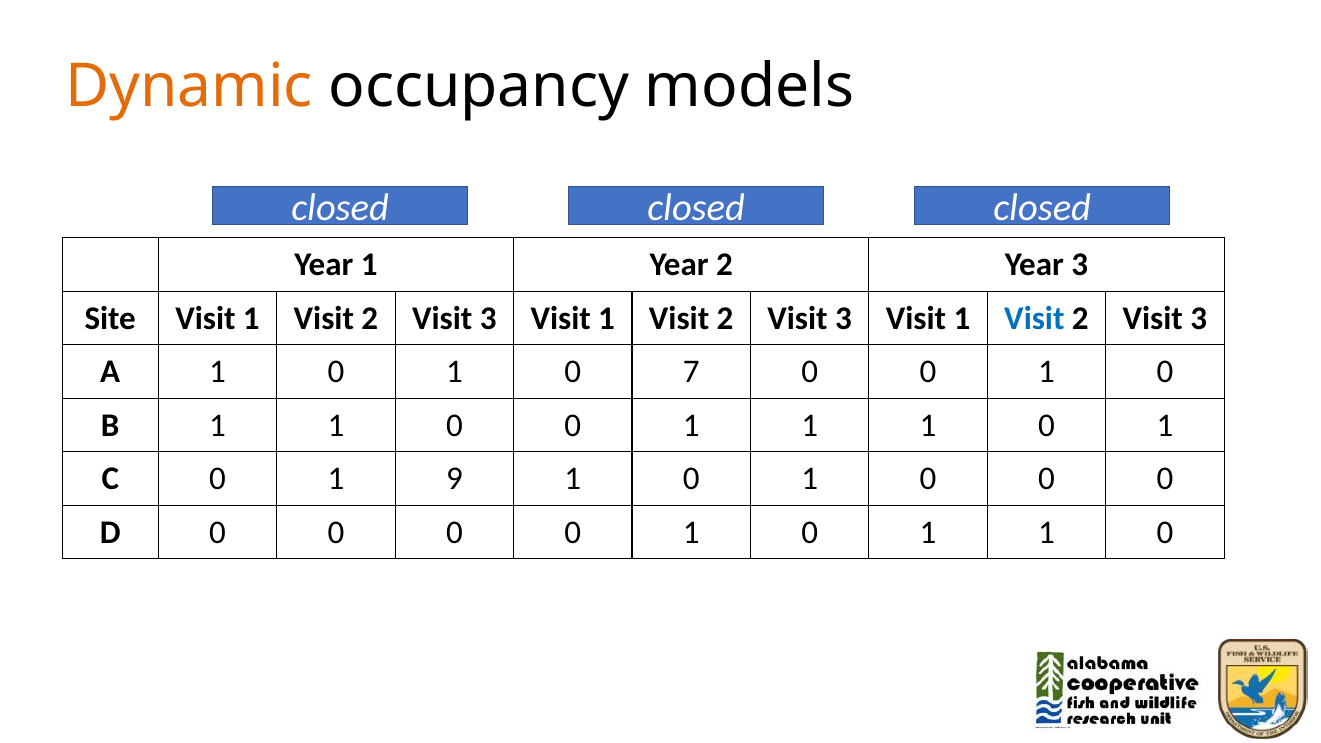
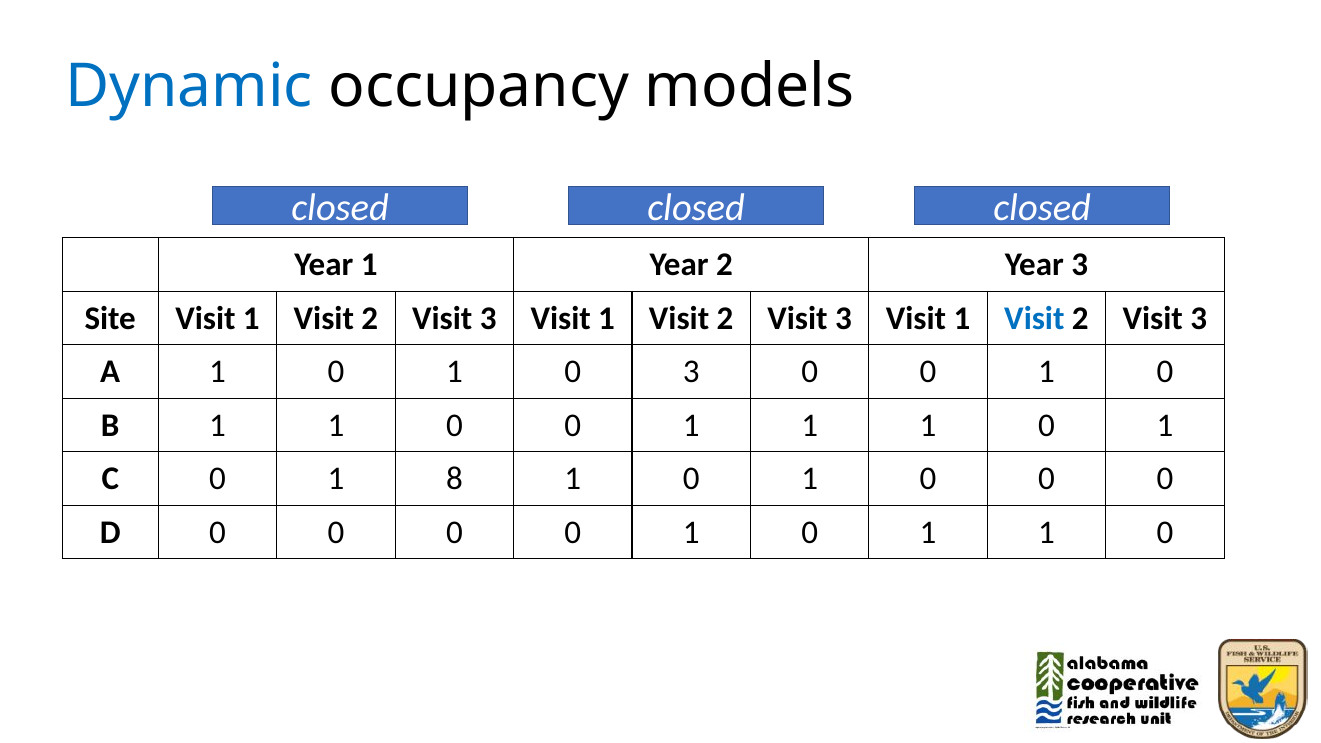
Dynamic colour: orange -> blue (189, 87)
0 7: 7 -> 3 (691, 372)
9: 9 -> 8 (454, 479)
